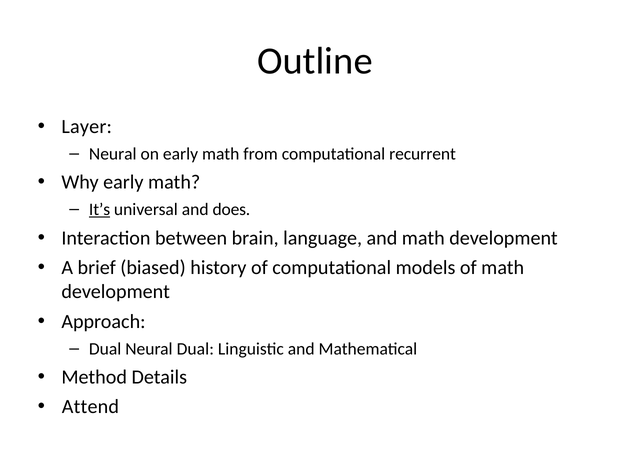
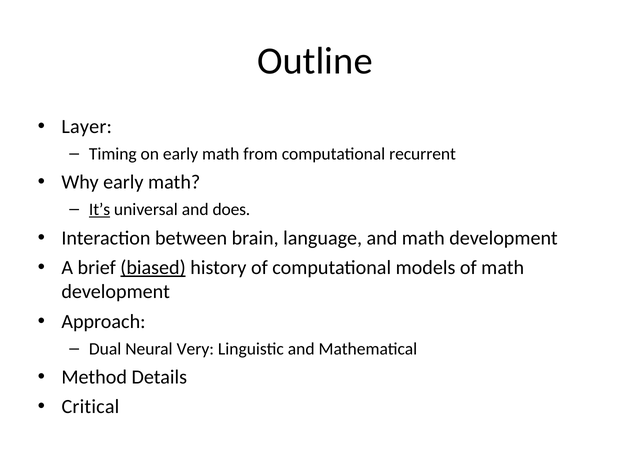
Neural: Neural -> Timing (113, 154)
biased underline: none -> present (153, 268)
Neural Dual: Dual -> Very (195, 349)
Attend: Attend -> Critical (90, 407)
